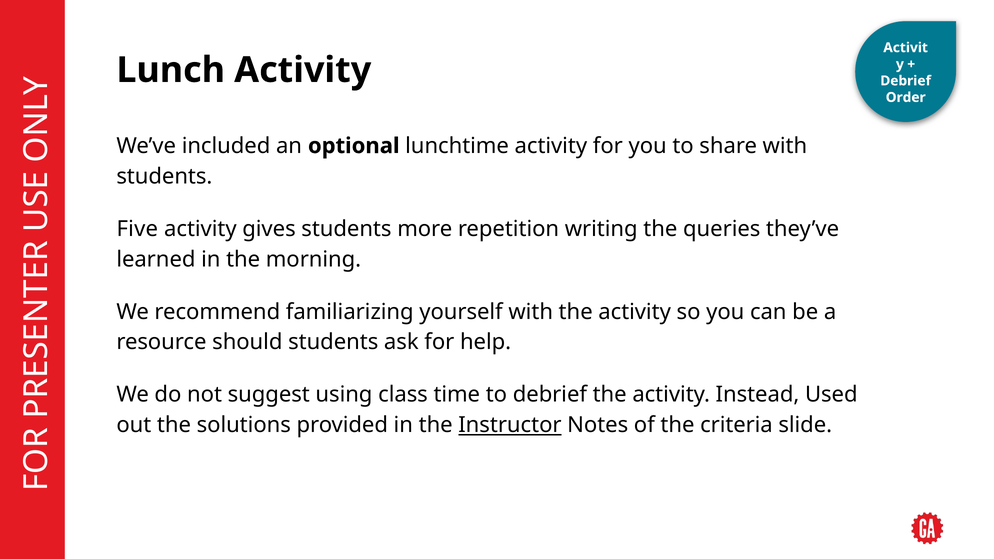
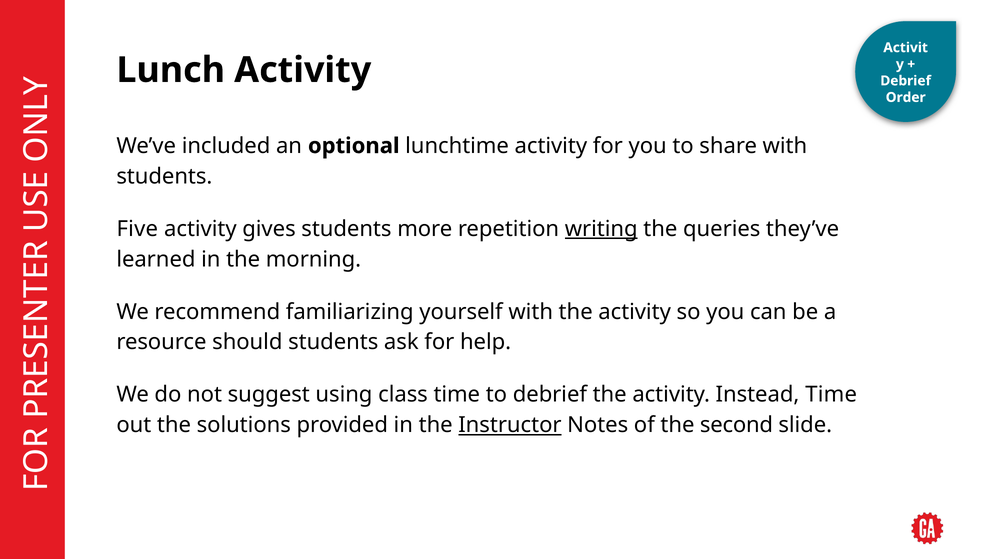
writing underline: none -> present (601, 229)
Instead Used: Used -> Time (831, 395)
criteria: criteria -> second (737, 425)
